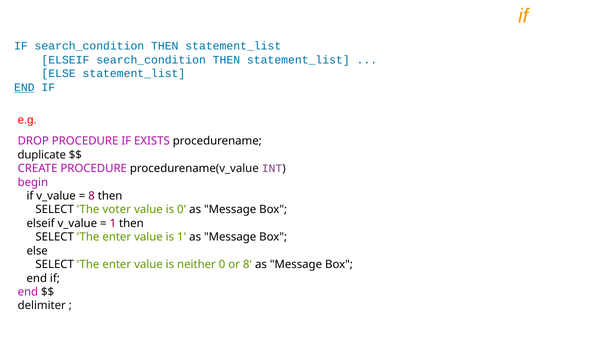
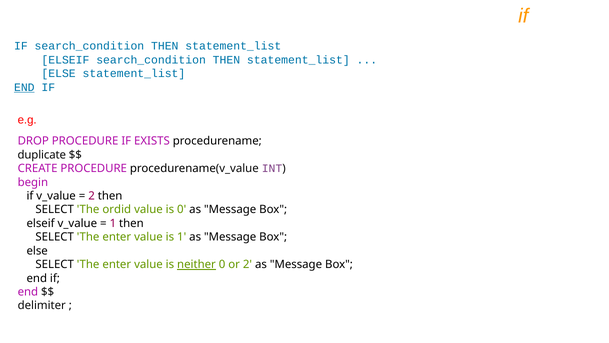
8: 8 -> 2 (92, 196)
voter: voter -> ordid (117, 209)
neither underline: none -> present (196, 264)
or 8: 8 -> 2 (247, 264)
